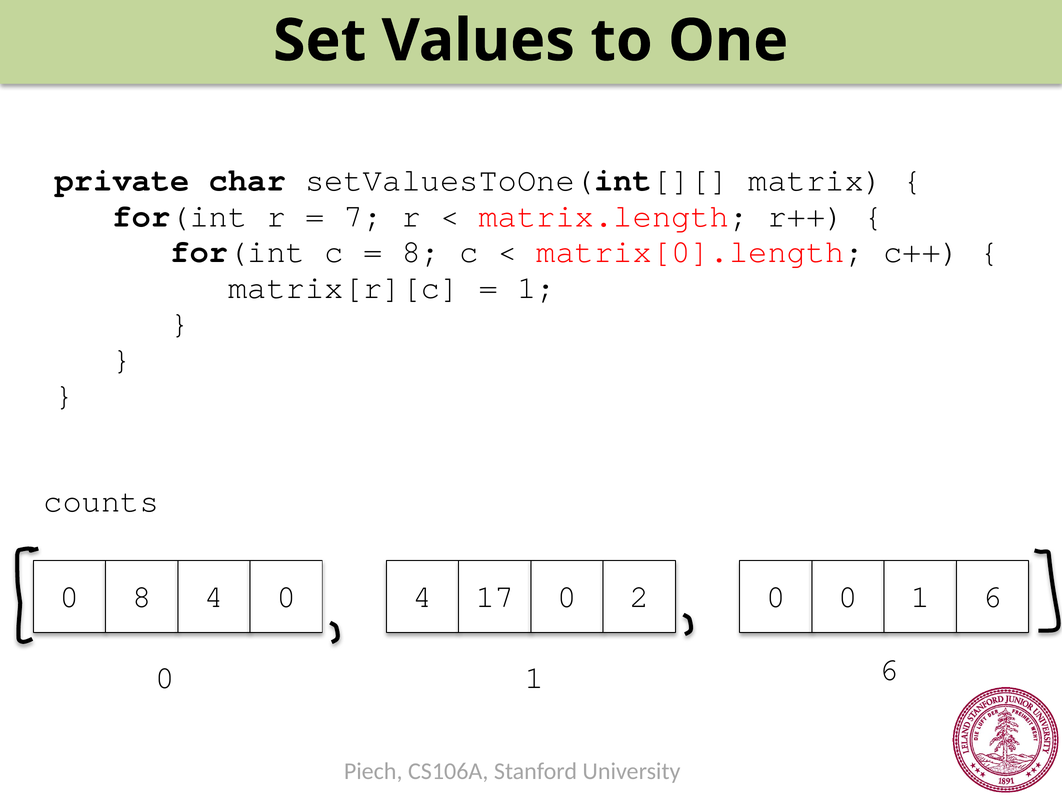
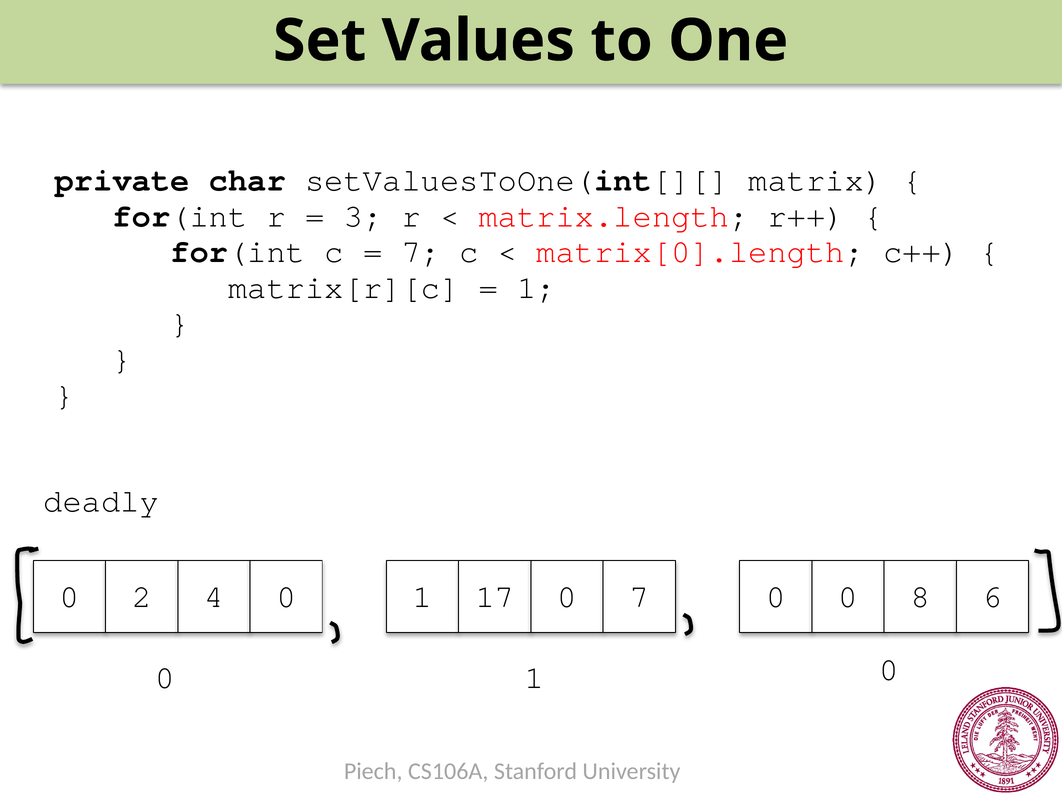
7: 7 -> 3 (363, 216)
8: 8 -> 7 (421, 252)
counts: counts -> deadly (101, 501)
0 8: 8 -> 2 (142, 597)
4 0 4: 4 -> 1 (423, 597)
0 2: 2 -> 7 (639, 597)
0 0 1: 1 -> 8 (920, 597)
6: 6 -> 0 (889, 670)
